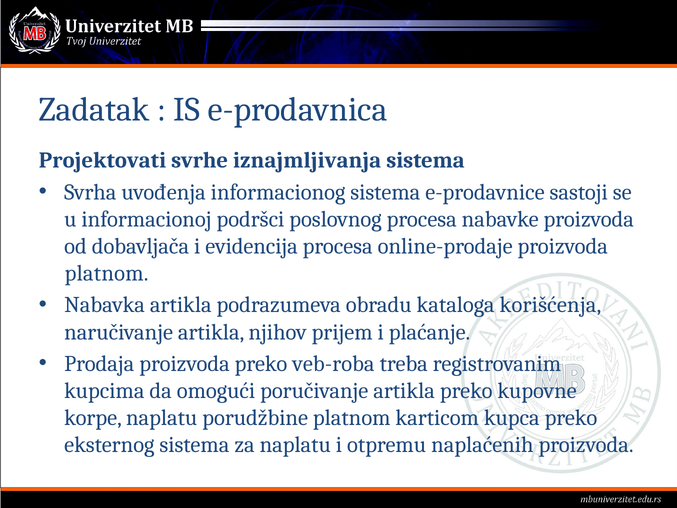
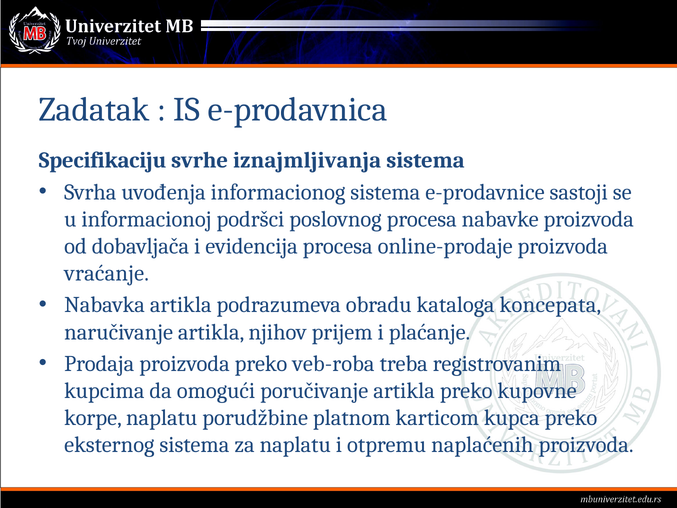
Projektovati: Projektovati -> Specifikaciju (103, 160)
platnom: platnom -> vraćanje (107, 273)
korišćenja: korišćenja -> koncepata (550, 305)
